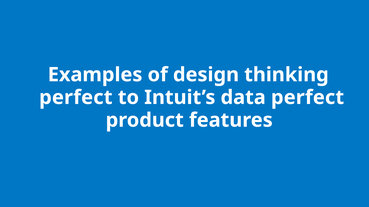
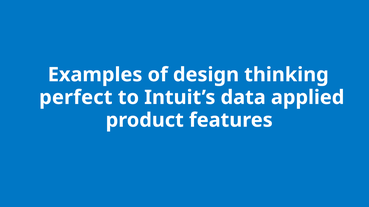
data perfect: perfect -> applied (308, 98)
